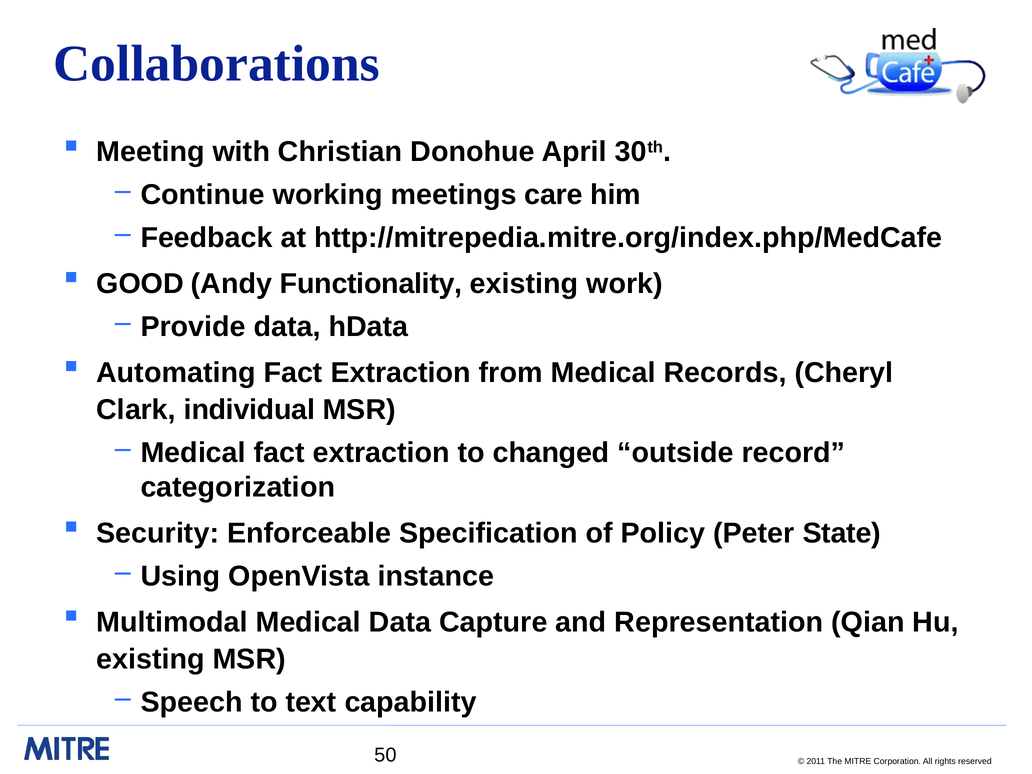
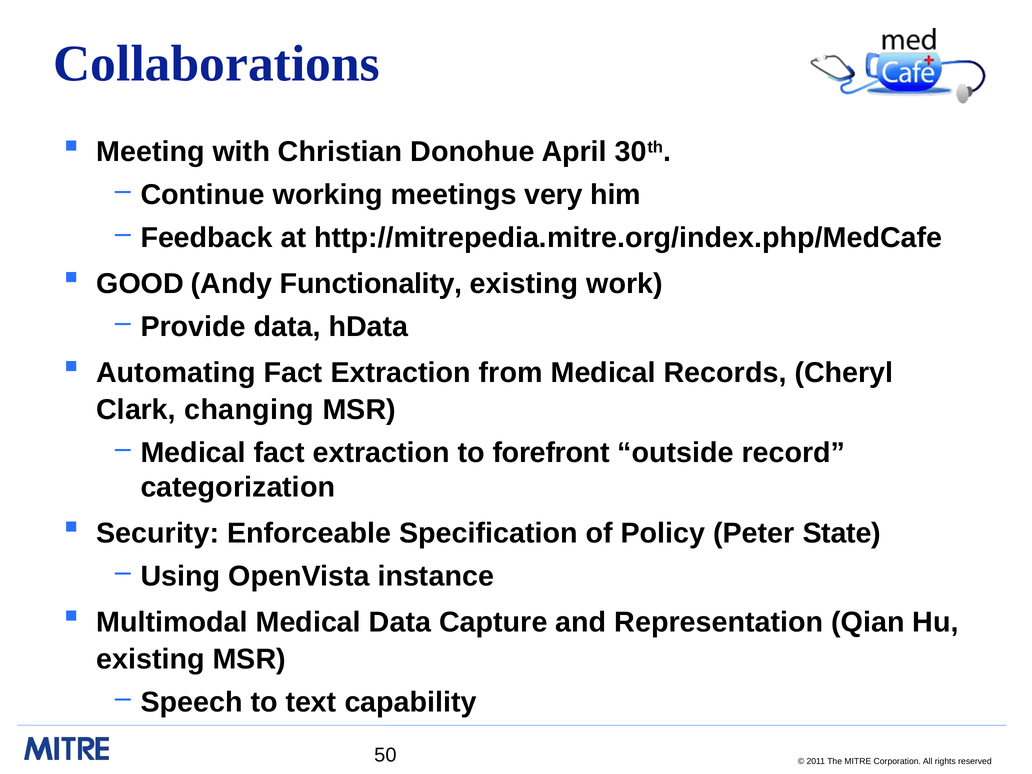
care: care -> very (553, 195)
individual: individual -> changing (249, 410)
changed: changed -> forefront (551, 453)
